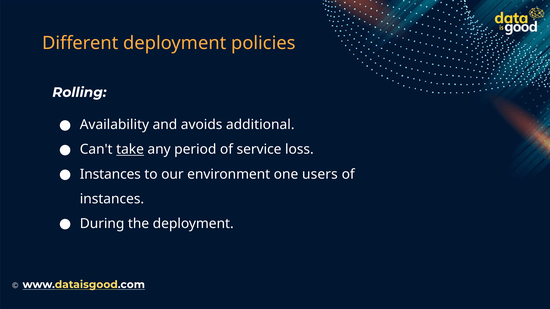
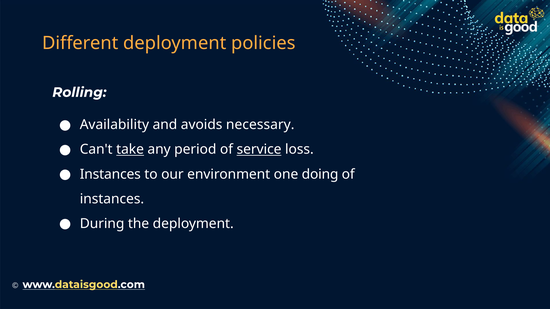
additional: additional -> necessary (260, 125)
service underline: none -> present (259, 150)
users: users -> doing (320, 174)
